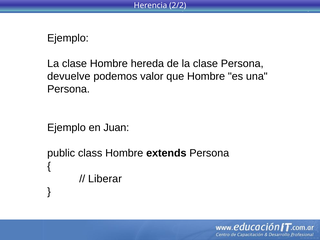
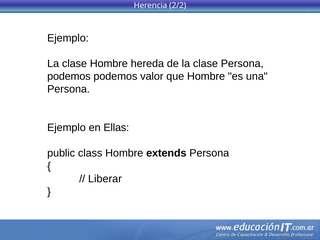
devuelve: devuelve -> podemos (69, 76)
Juan: Juan -> Ellas (116, 128)
